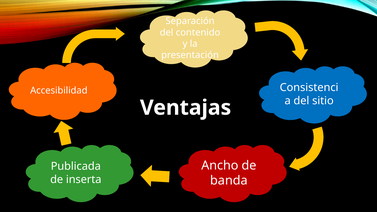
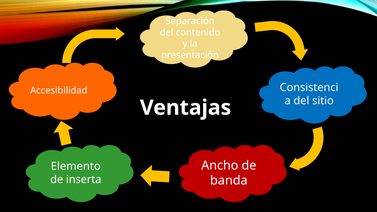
Publicada: Publicada -> Elemento (76, 166)
